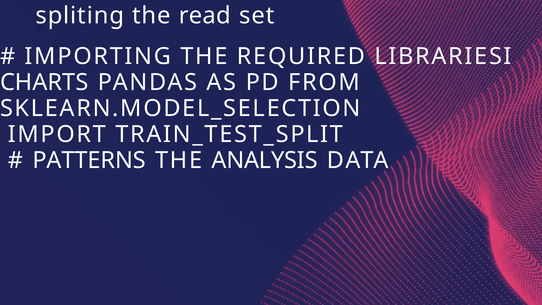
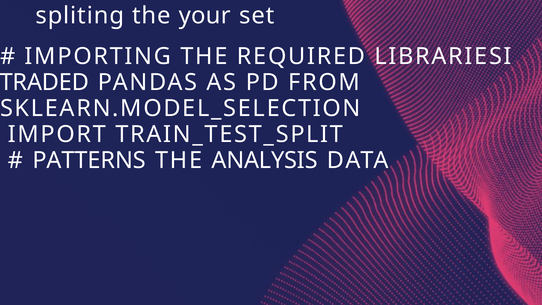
read: read -> your (205, 16)
CHARTS: CHARTS -> TRADED (44, 82)
